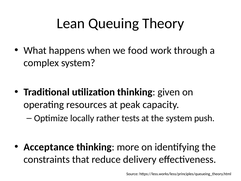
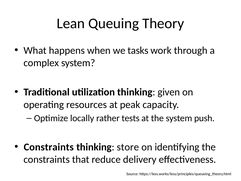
food: food -> tasks (138, 50)
Acceptance: Acceptance -> Constraints (49, 147)
more: more -> store (128, 147)
